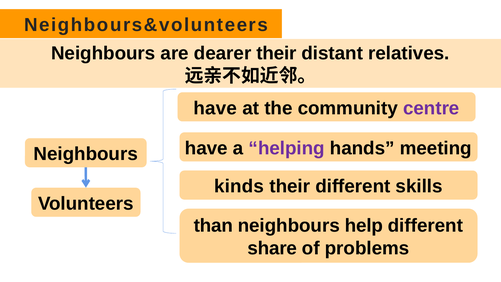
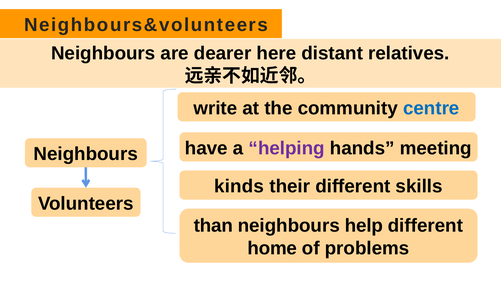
dearer their: their -> here (276, 53)
have: have -> write (215, 108)
centre colour: purple -> blue (431, 108)
share: share -> home (272, 248)
